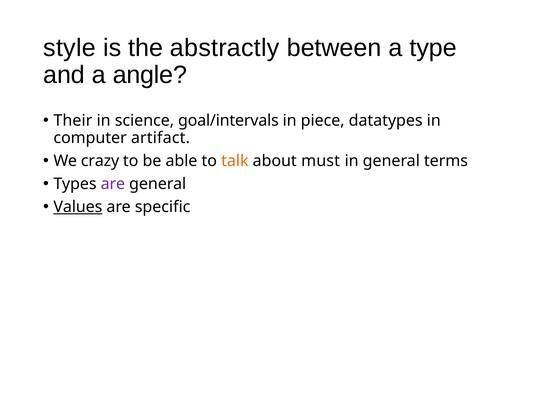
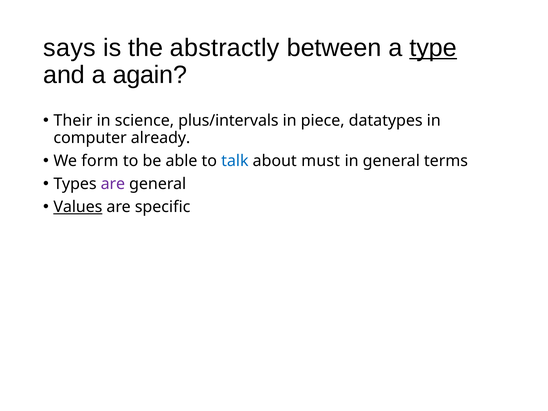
style: style -> says (70, 48)
type underline: none -> present (433, 48)
angle: angle -> again (150, 75)
goal/intervals: goal/intervals -> plus/intervals (228, 121)
artifact: artifact -> already (161, 138)
crazy: crazy -> form (100, 161)
talk colour: orange -> blue (235, 161)
